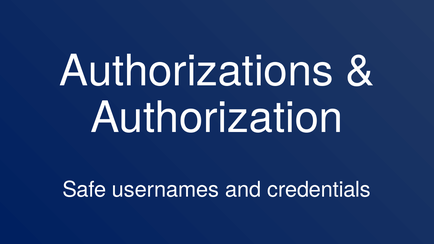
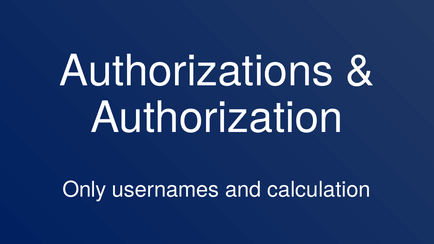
Safe: Safe -> Only (84, 190)
credentials: credentials -> calculation (319, 190)
